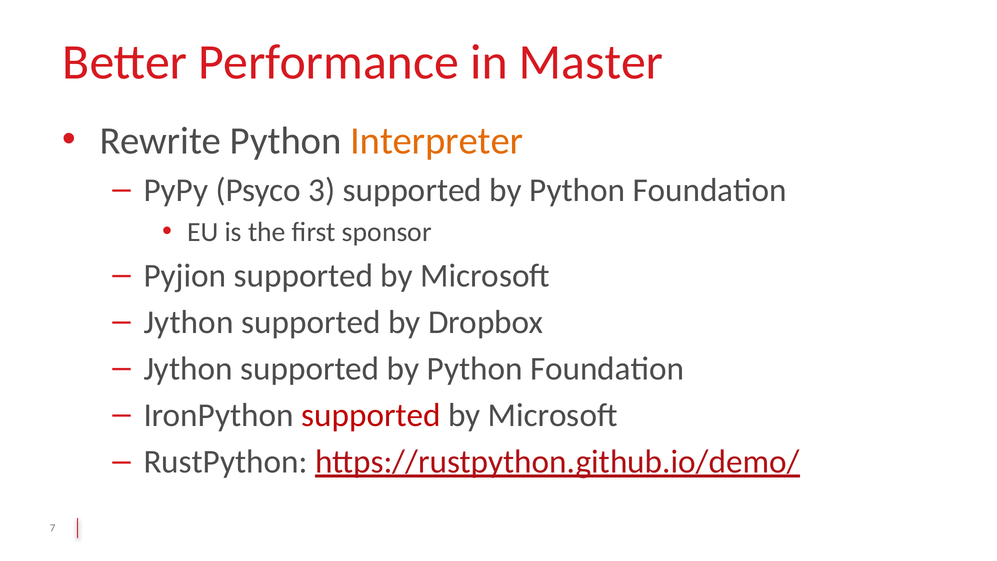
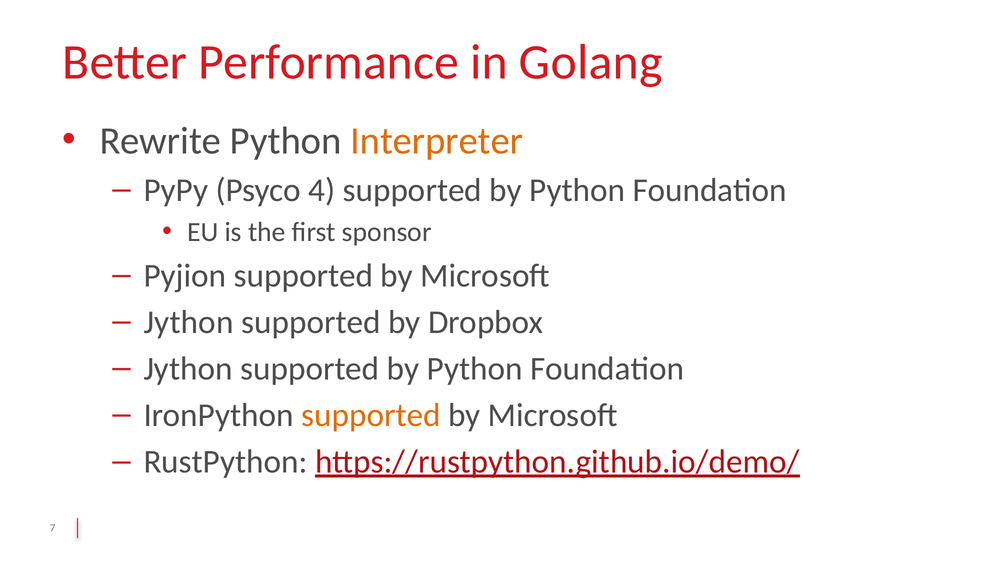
Master: Master -> Golang (591, 62)
3: 3 -> 4 (322, 190)
supported colour: red -> orange (371, 415)
